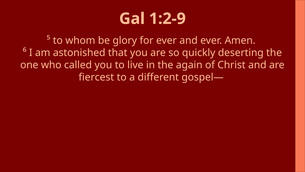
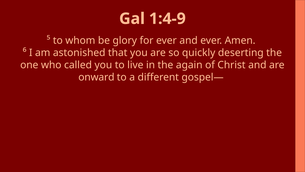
1:2-9: 1:2-9 -> 1:4-9 (167, 19)
fiercest: fiercest -> onward (96, 77)
